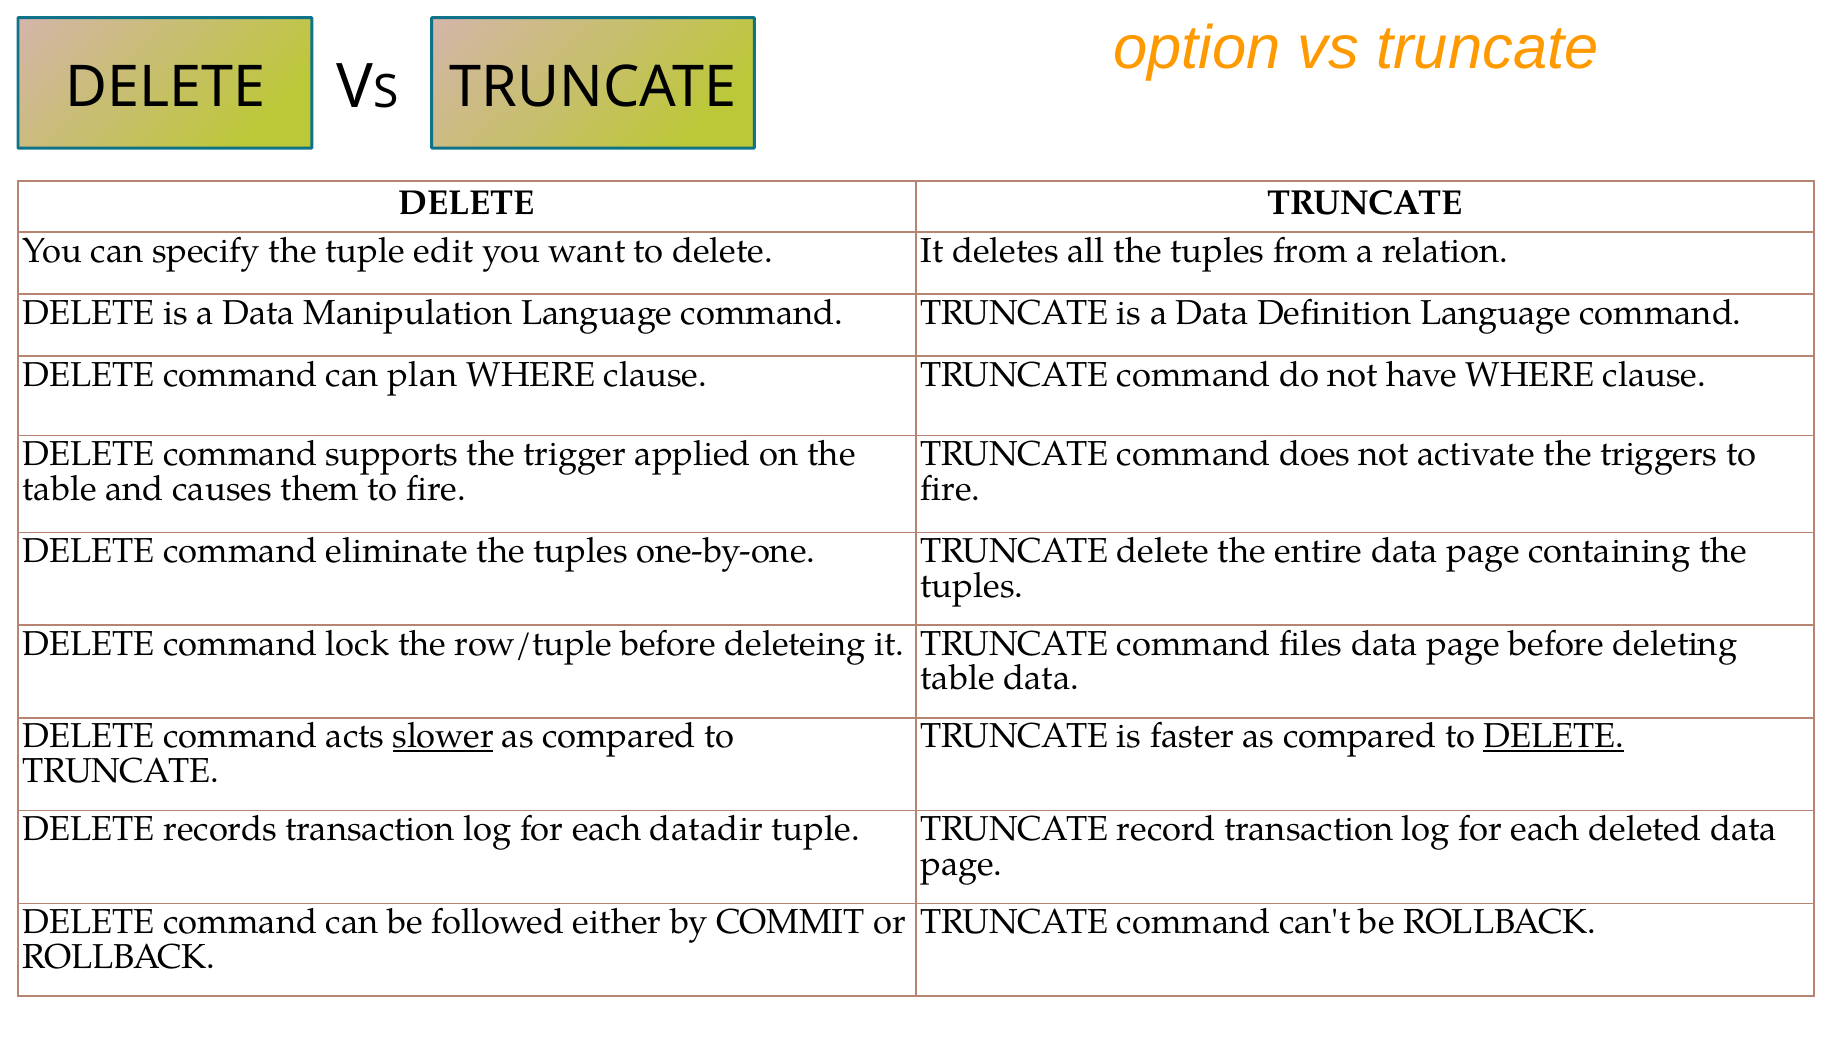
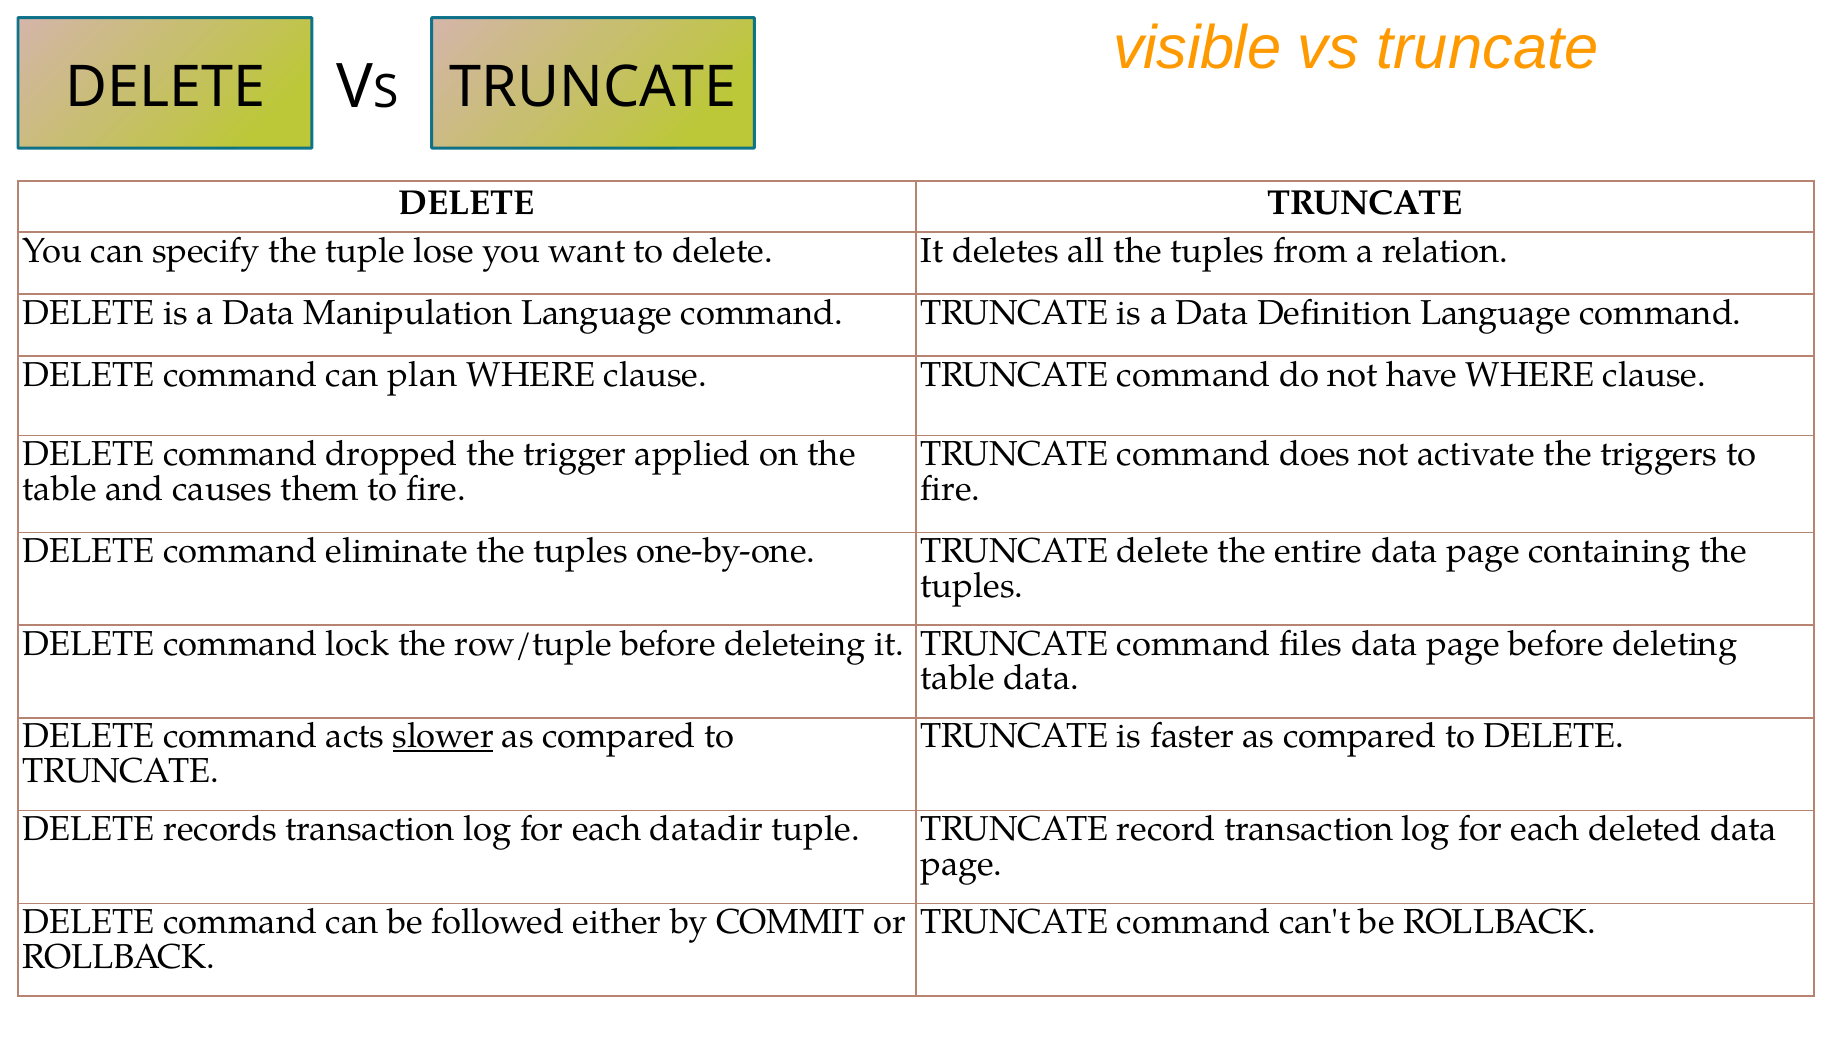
option: option -> visible (1197, 48)
edit: edit -> lose (444, 251)
supports: supports -> dropped (392, 454)
DELETE underline: present -> none (1554, 736)
